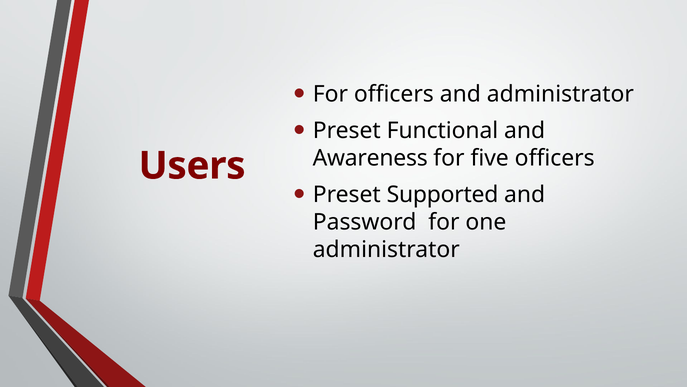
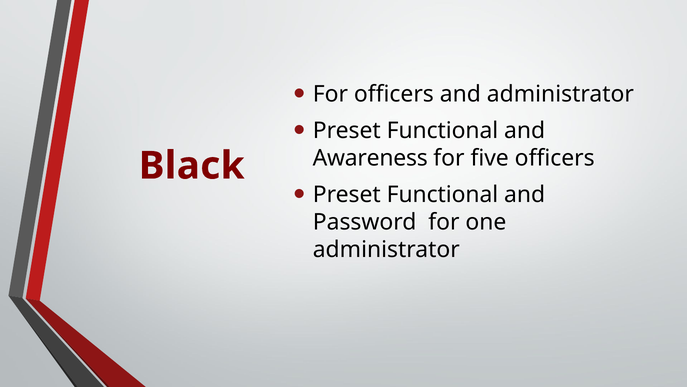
Users: Users -> Black (192, 166)
Supported: Supported -> Functional (442, 195)
